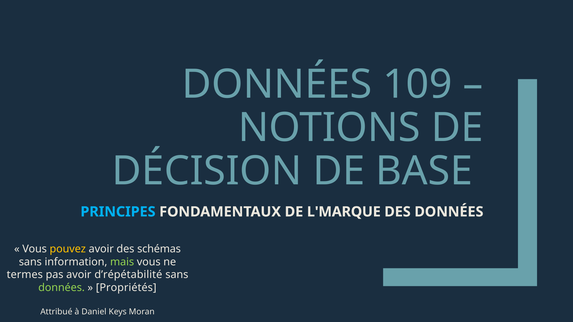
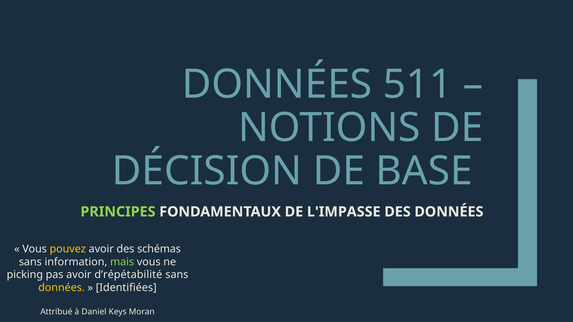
109: 109 -> 511 (418, 85)
PRINCIPES colour: light blue -> light green (118, 212)
L'MARQUE: L'MARQUE -> L'IMPASSE (344, 212)
termes: termes -> picking (25, 275)
données colour: light green -> yellow (62, 288)
Propriétés: Propriétés -> Identifiées (126, 288)
